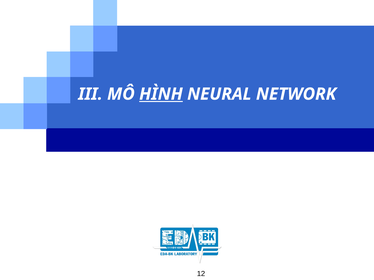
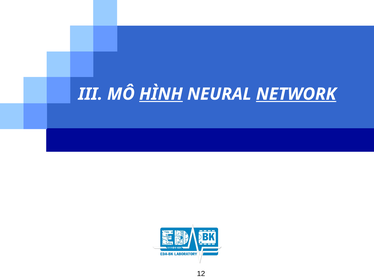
NETWORK underline: none -> present (296, 94)
